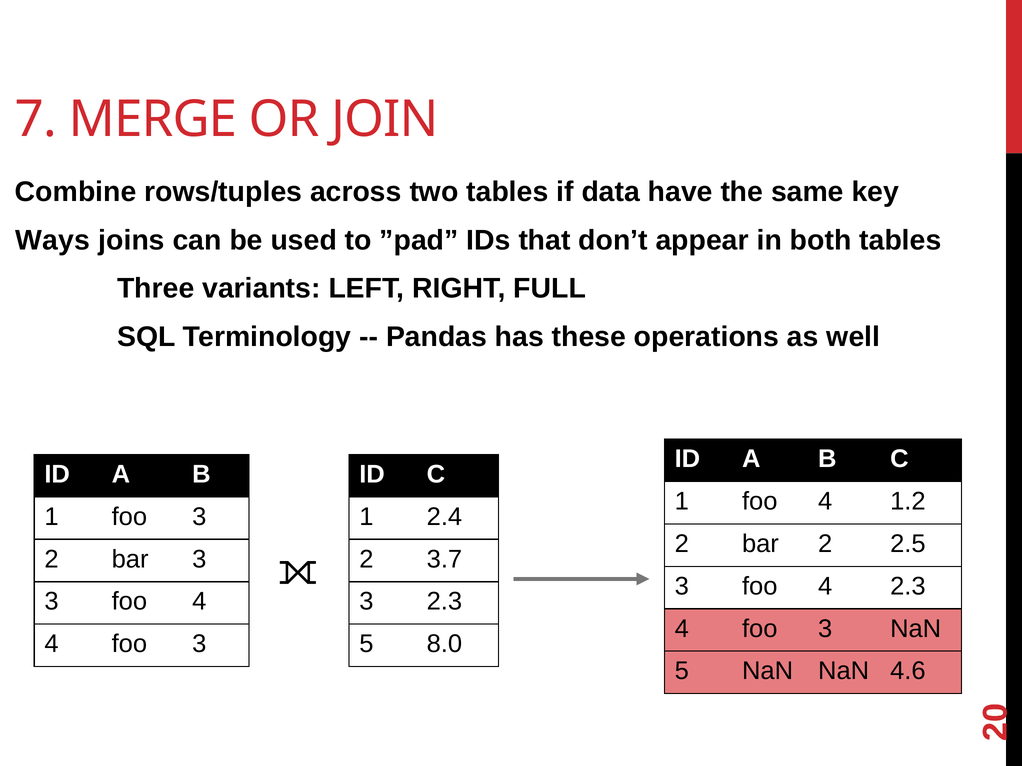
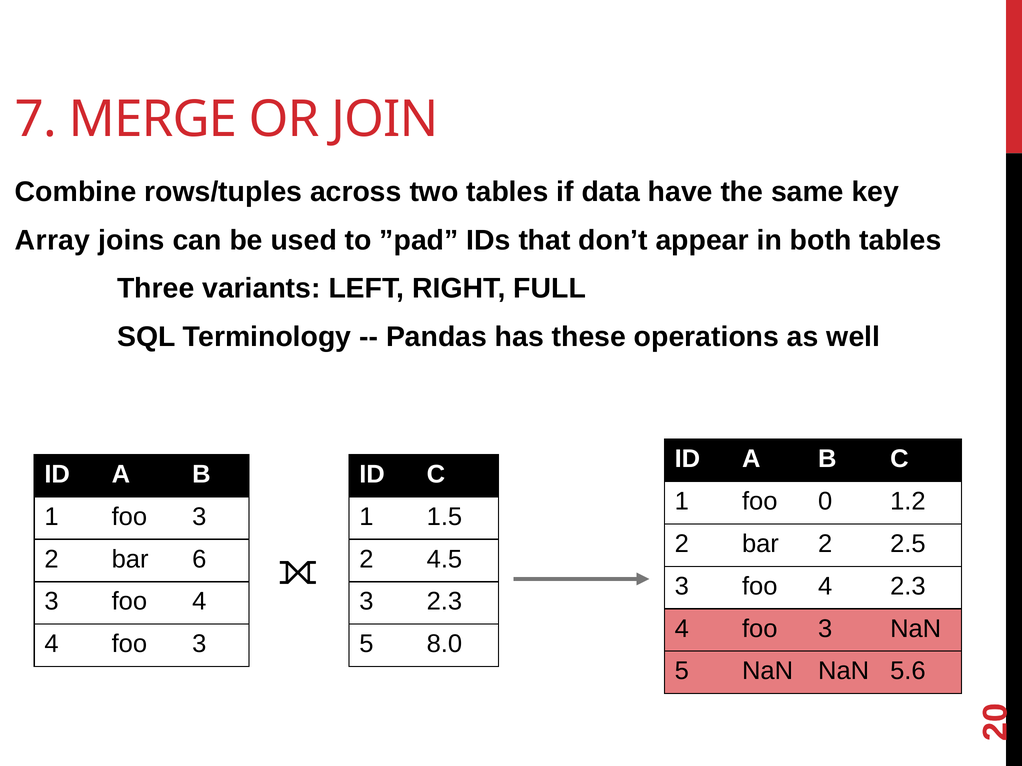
Ways: Ways -> Array (53, 240)
1 foo 4: 4 -> 0 (825, 502)
2.4: 2.4 -> 1.5 (444, 517)
bar 3: 3 -> 6 (199, 560)
3.7: 3.7 -> 4.5 (444, 560)
4.6: 4.6 -> 5.6 (908, 671)
